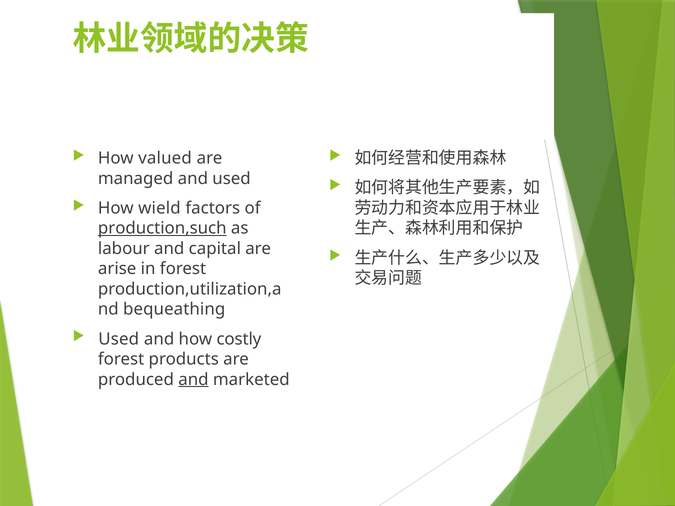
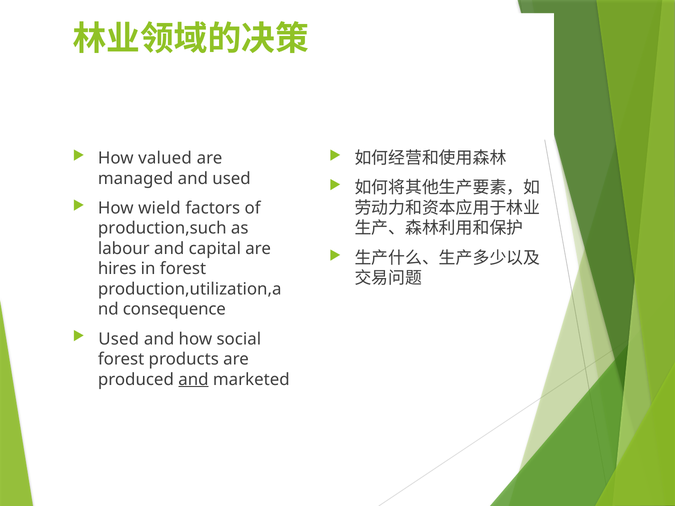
production,such underline: present -> none (162, 229)
arise: arise -> hires (117, 269)
bequeathing: bequeathing -> consequence (174, 310)
costly: costly -> social (239, 339)
